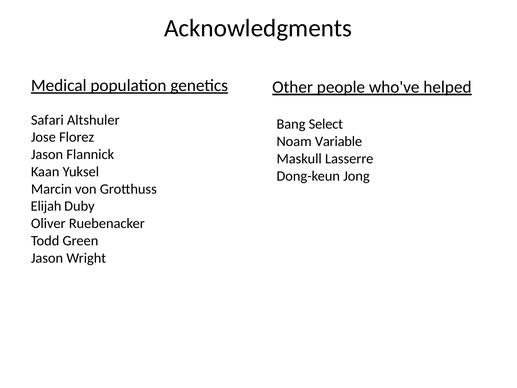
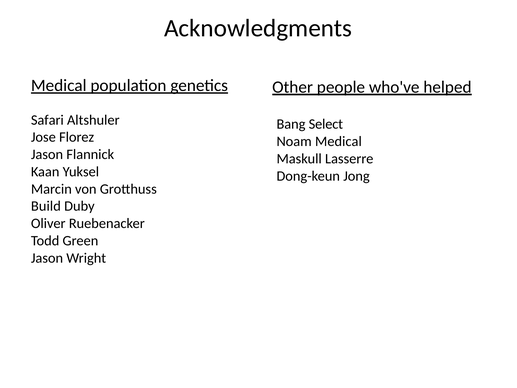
Noam Variable: Variable -> Medical (338, 141)
Elijah: Elijah -> Build (46, 206)
